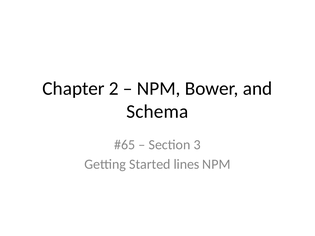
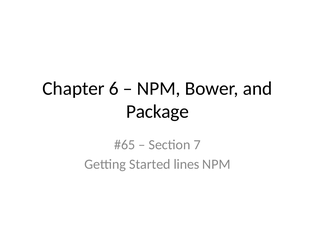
2: 2 -> 6 (114, 89)
Schema: Schema -> Package (158, 112)
3: 3 -> 7 (197, 145)
